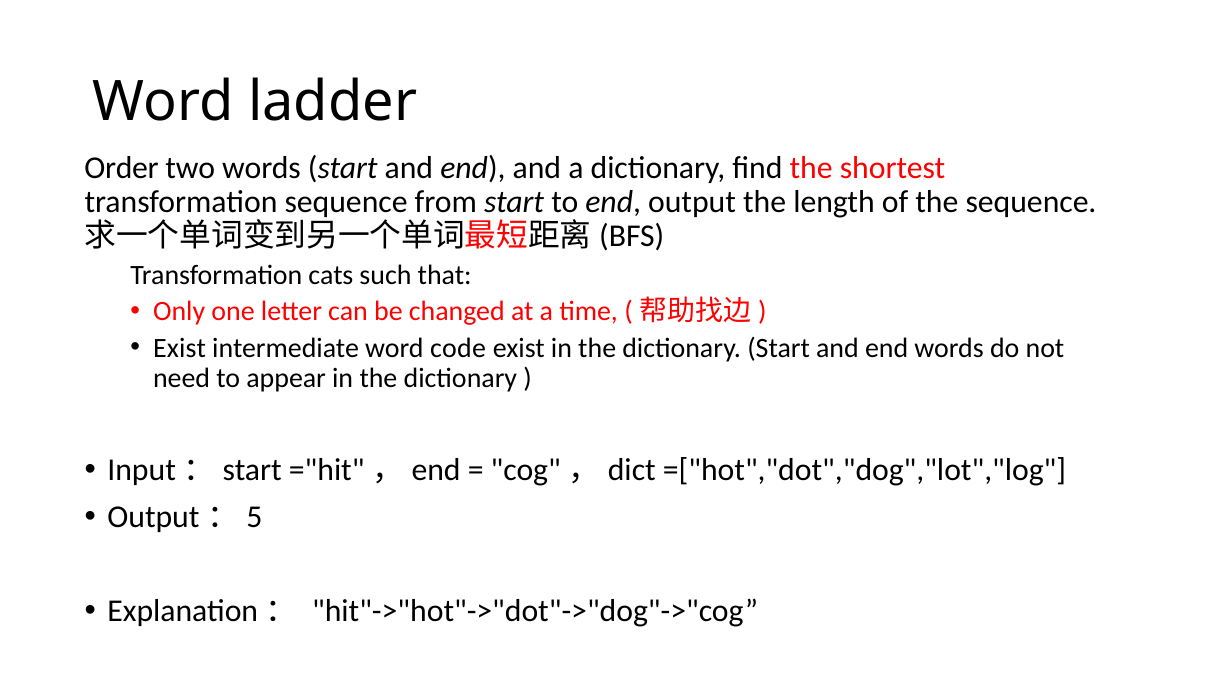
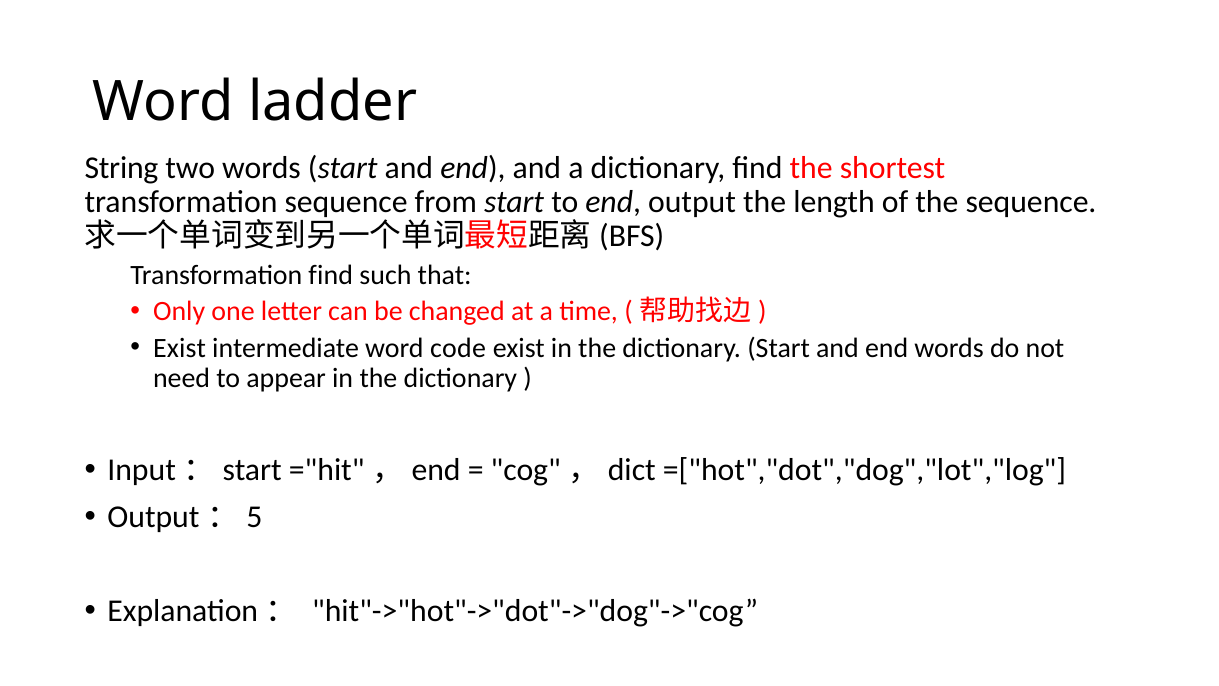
Order: Order -> String (121, 168)
Transformation cats: cats -> find (331, 275)
